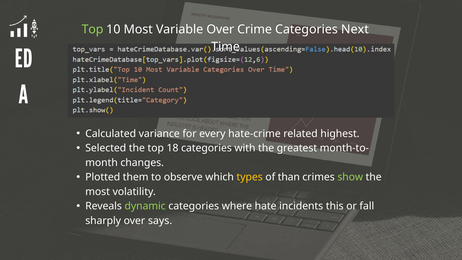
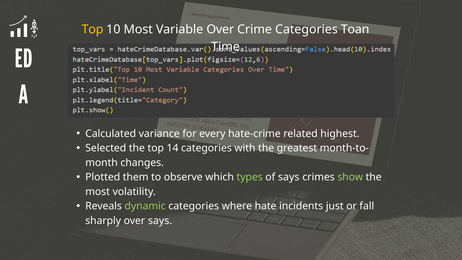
Top colour: light green -> yellow (93, 29)
Next: Next -> Toan (355, 29)
18: 18 -> 14 (173, 148)
types colour: yellow -> light green (250, 177)
of than: than -> says (289, 177)
this: this -> just (335, 206)
